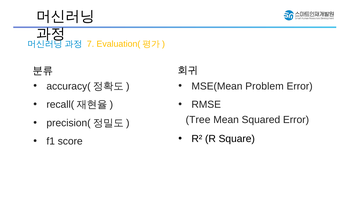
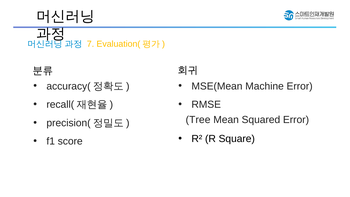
Problem: Problem -> Machine (265, 86)
